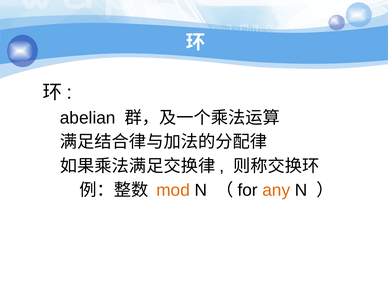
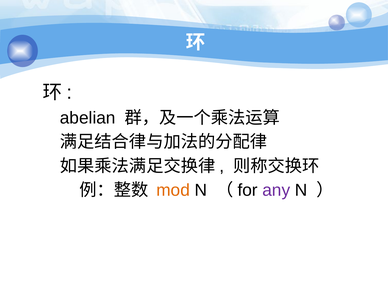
any colour: orange -> purple (276, 190)
